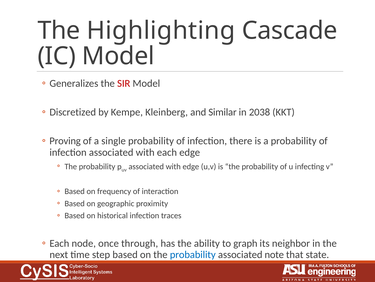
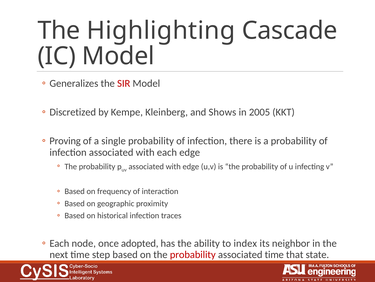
Similar: Similar -> Shows (222, 112)
2038: 2038 -> 2005 (260, 112)
through: through -> adopted (140, 243)
graph: graph -> index (245, 243)
probability colour: blue -> red (193, 254)
associated note: note -> time (274, 254)
